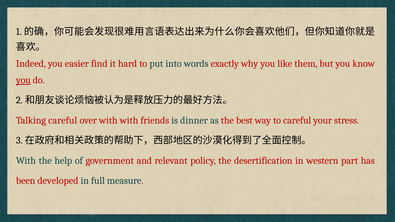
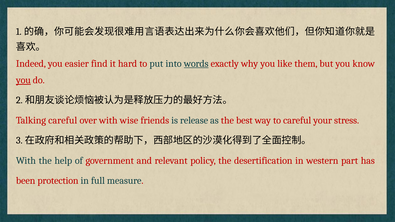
words underline: none -> present (196, 64)
with with: with -> wise (129, 120)
dinner: dinner -> release (194, 120)
developed: developed -> protection (58, 181)
